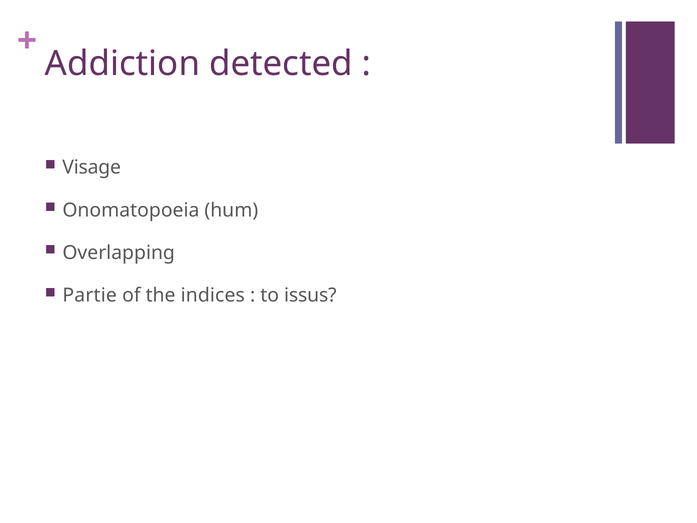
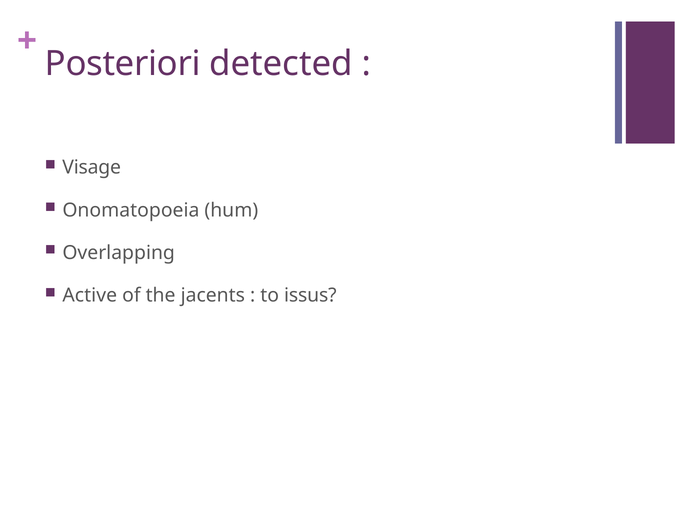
Addiction: Addiction -> Posteriori (123, 64)
Partie: Partie -> Active (90, 295)
indices: indices -> jacents (213, 295)
